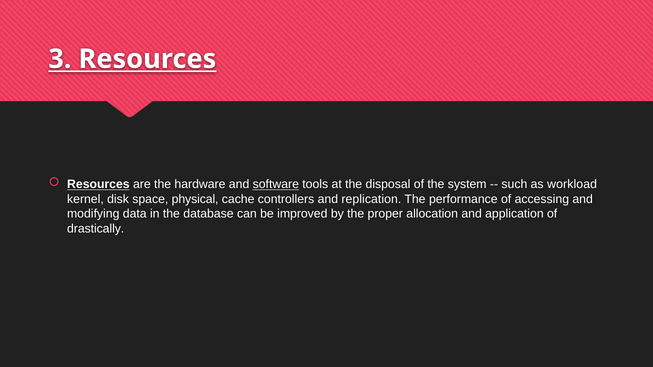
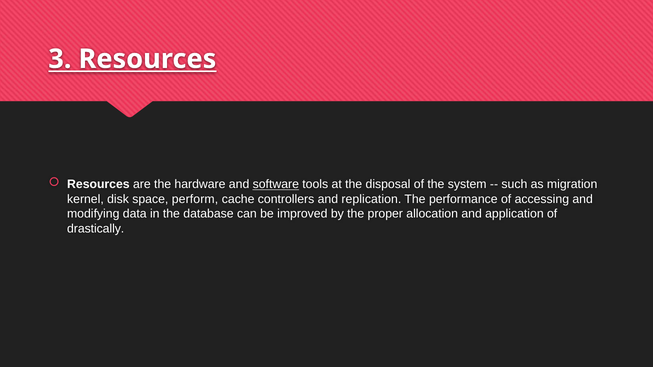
Resources underline: present -> none (98, 185)
workload: workload -> migration (572, 185)
physical: physical -> perform (195, 199)
